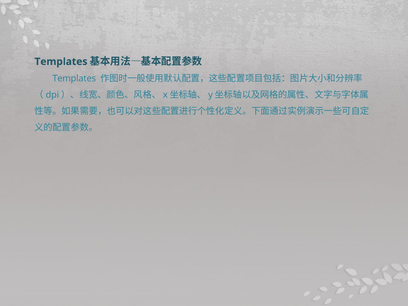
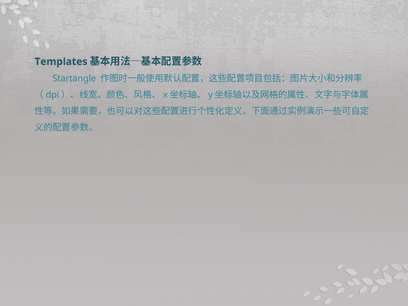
Templates: Templates -> Startangle (74, 79)
